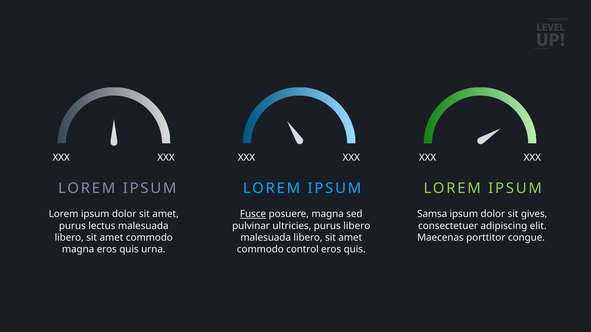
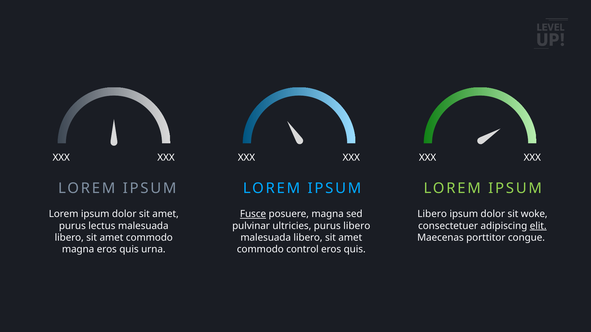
Samsa: Samsa -> Libero (432, 214)
gives: gives -> woke (534, 214)
elit underline: none -> present (538, 226)
